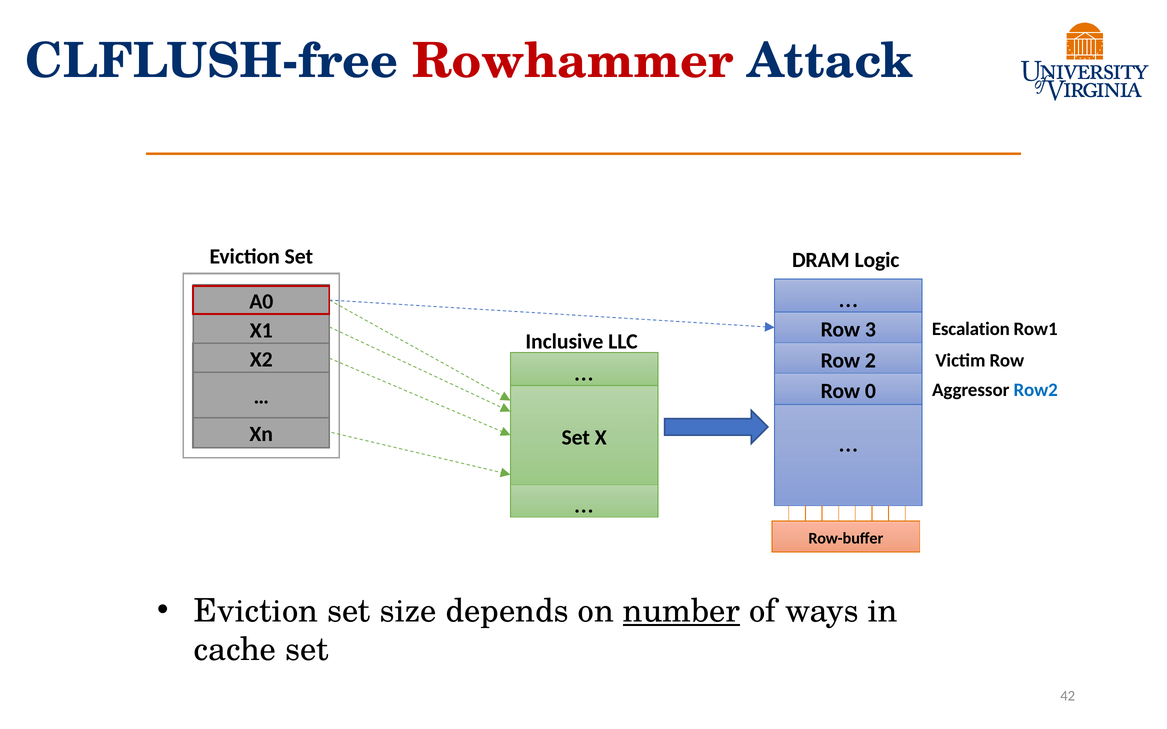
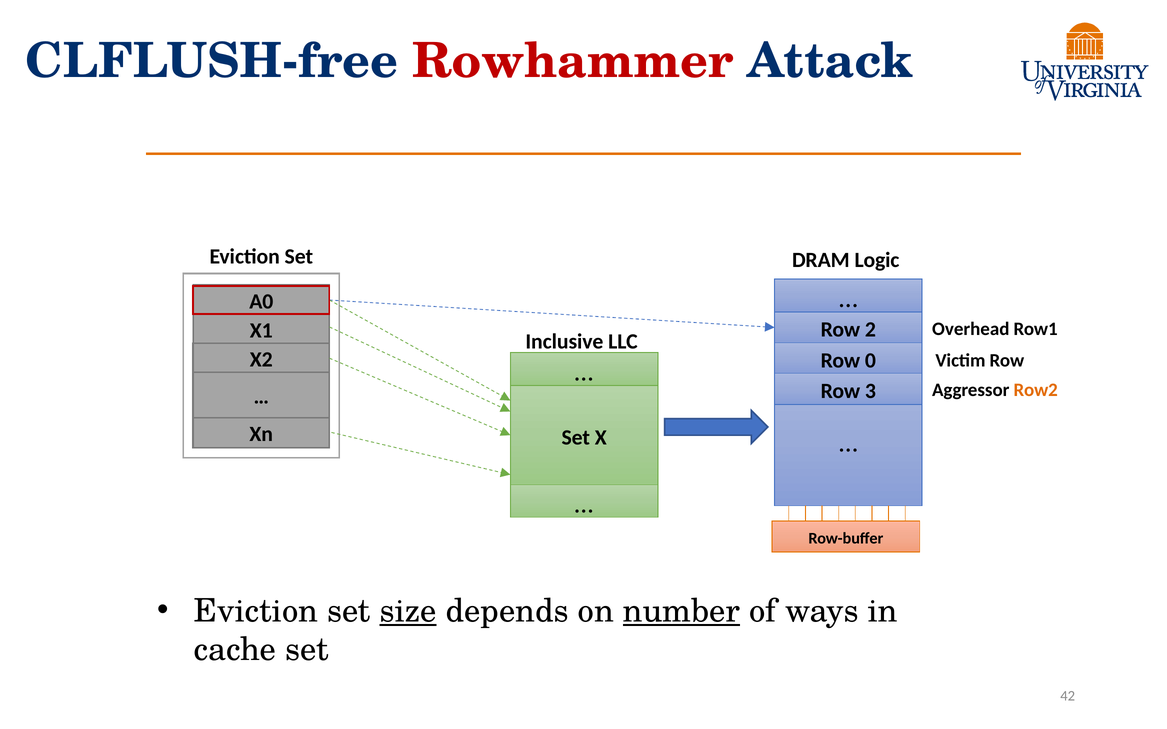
3: 3 -> 2 (870, 330)
Escalation: Escalation -> Overhead (971, 329)
2: 2 -> 0 (870, 361)
0: 0 -> 3 (870, 391)
Row2 colour: blue -> orange (1036, 390)
size underline: none -> present (408, 611)
